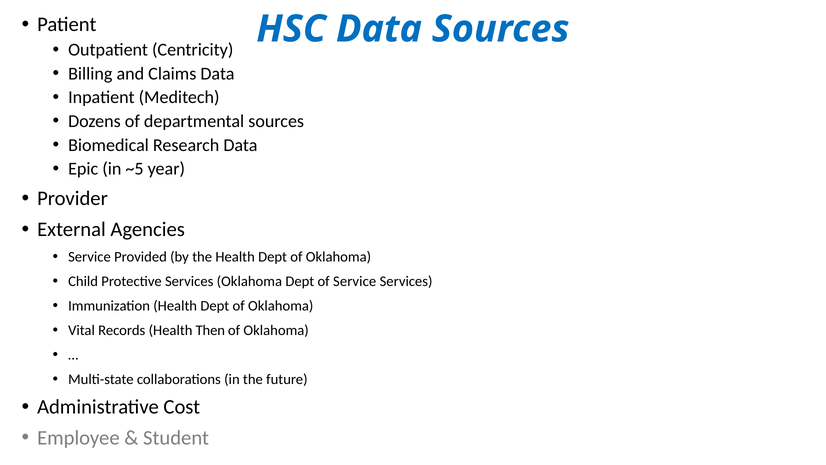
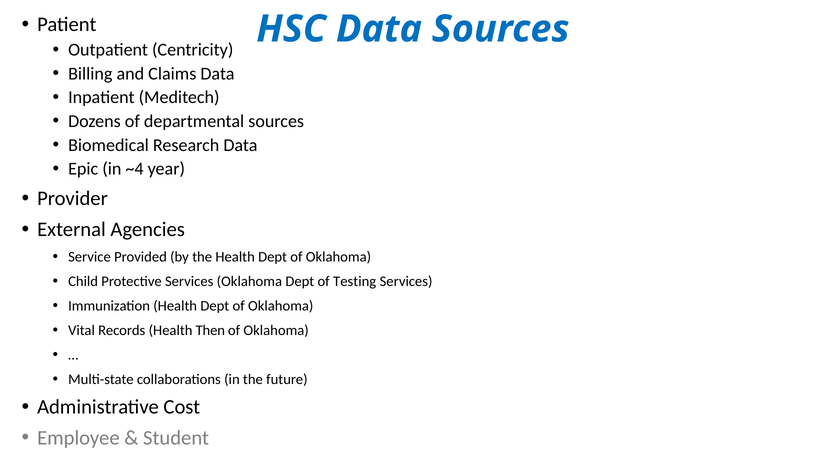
~5: ~5 -> ~4 (135, 169)
of Service: Service -> Testing (355, 281)
